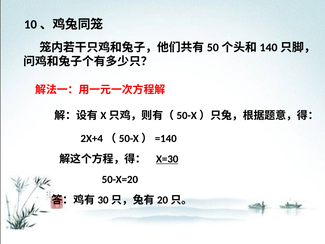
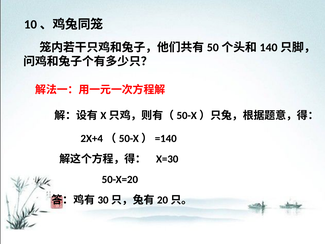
X=30 underline: present -> none (167, 159)
